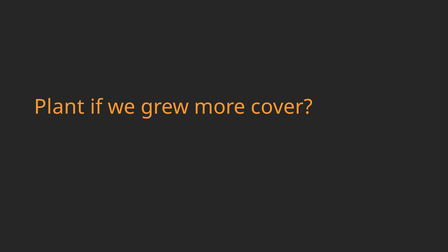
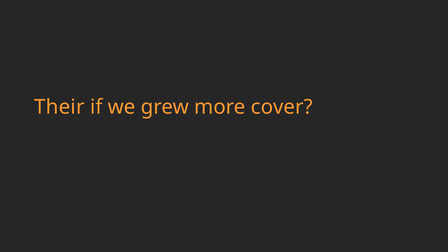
Plant: Plant -> Their (59, 107)
